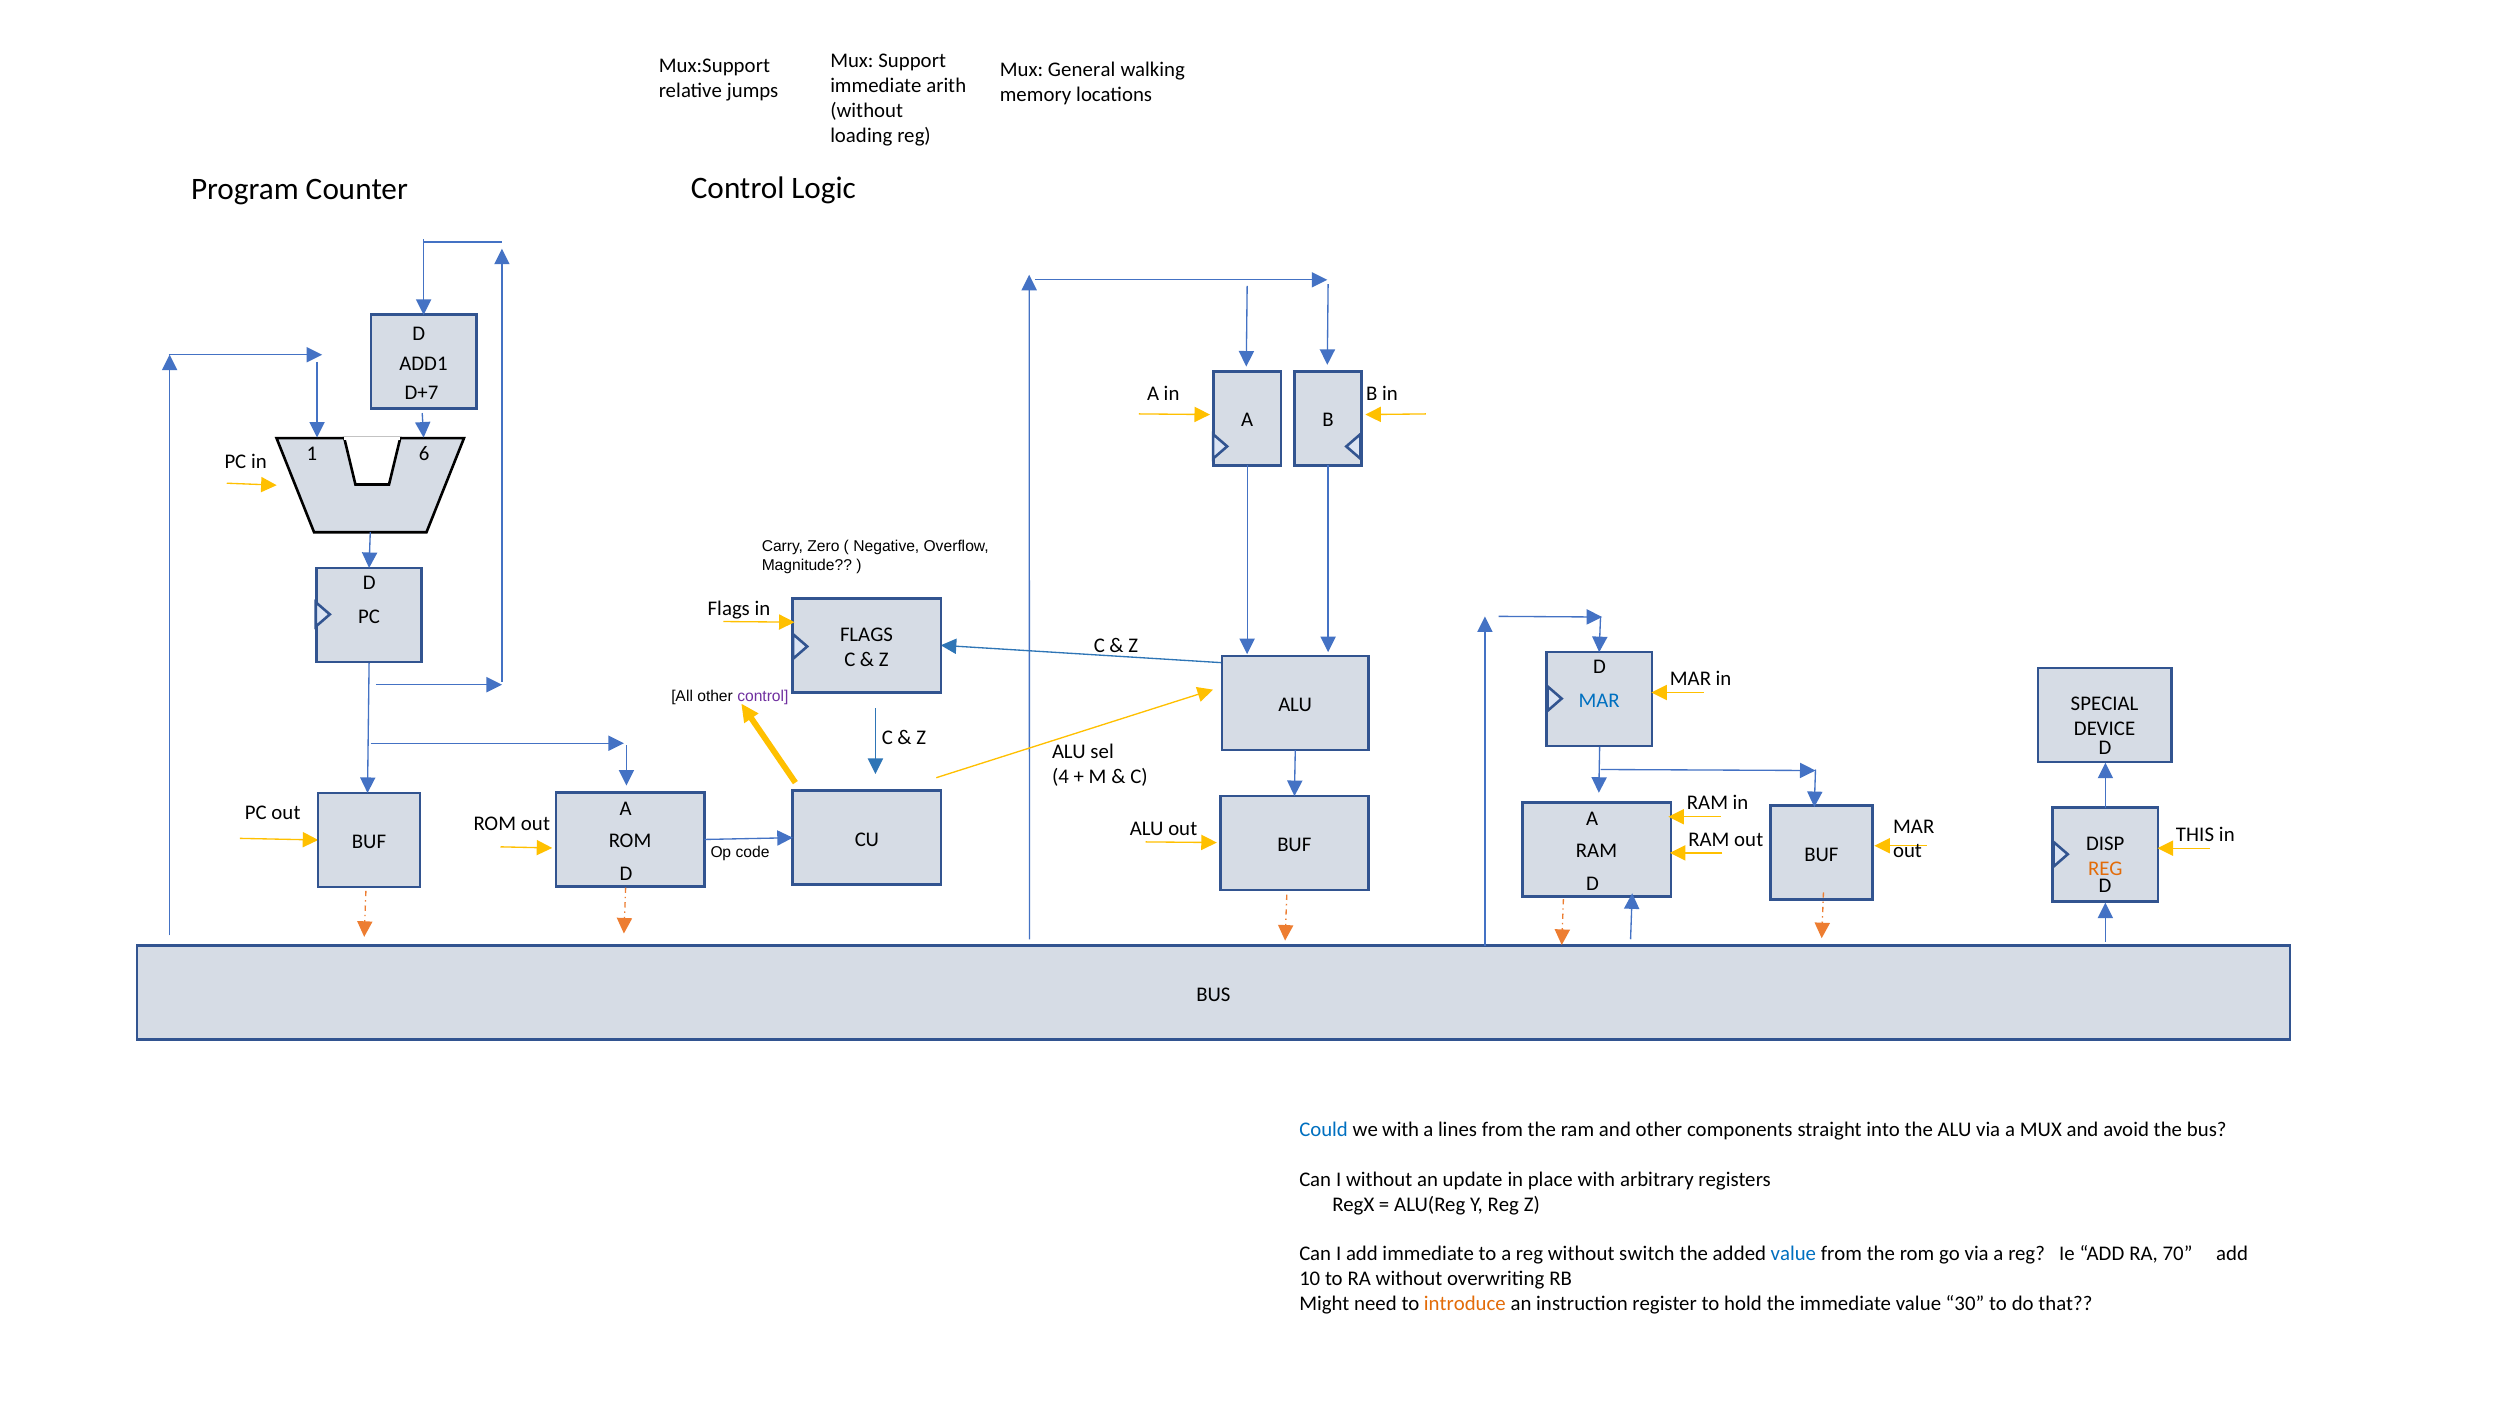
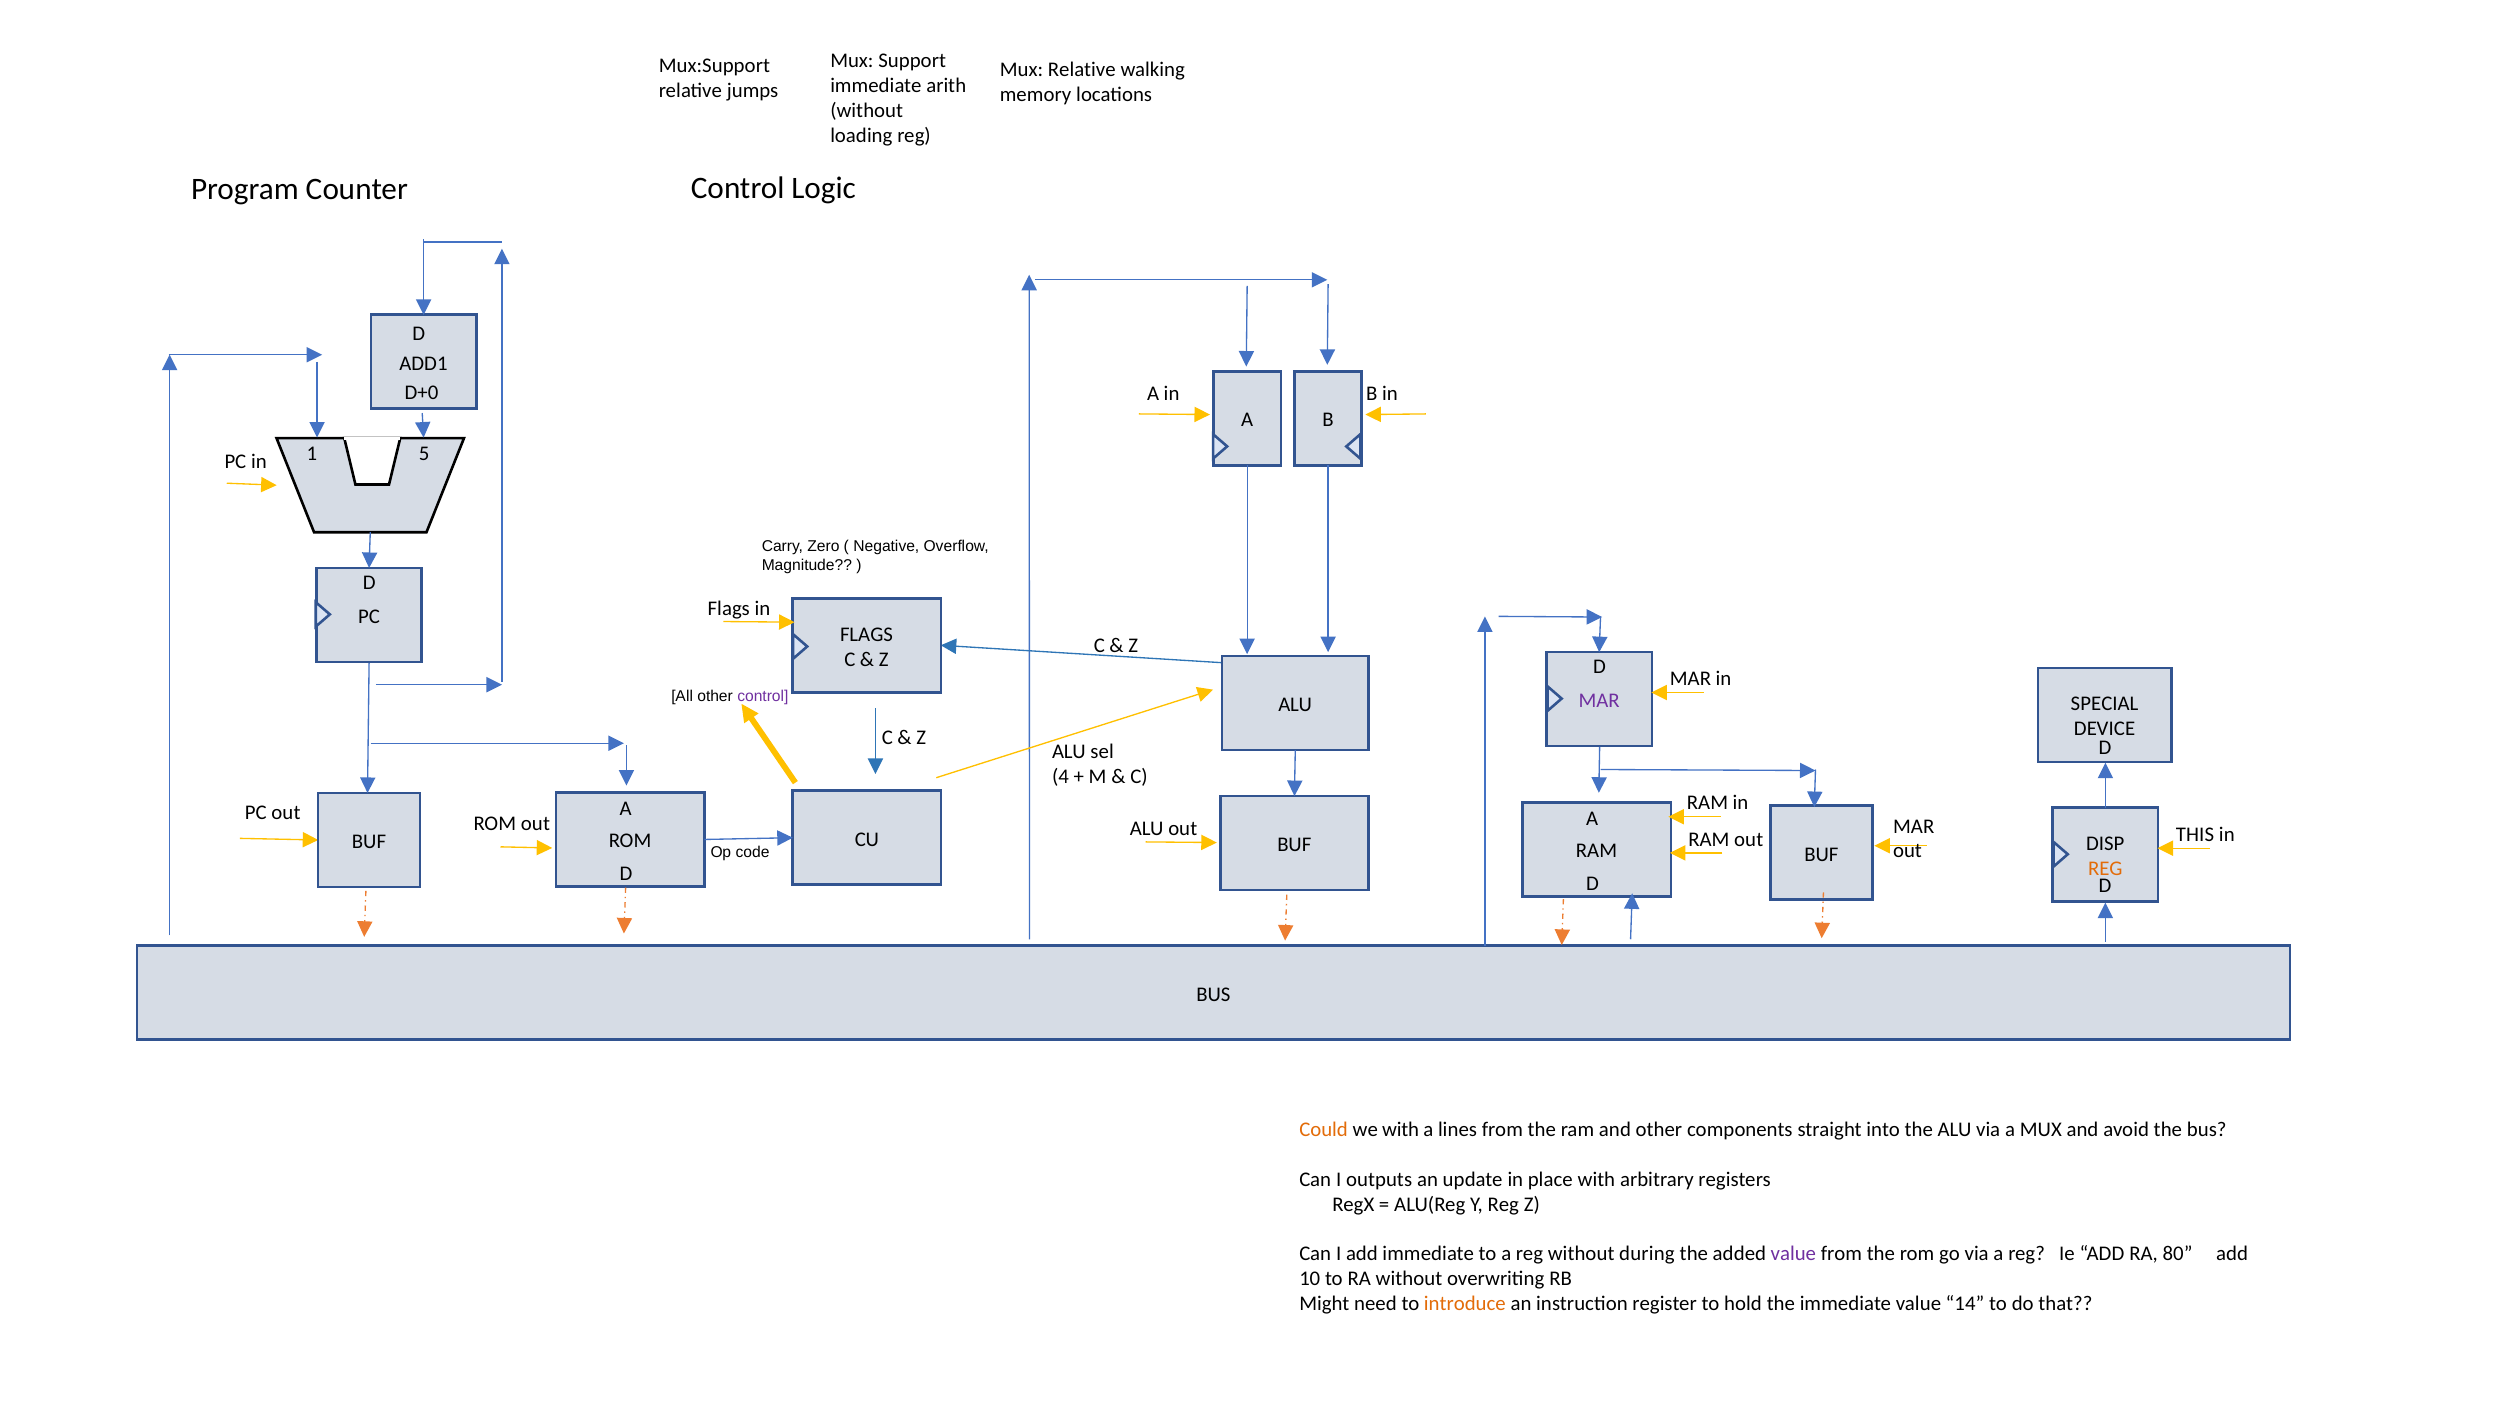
Mux General: General -> Relative (1082, 70)
D+7: D+7 -> D+0 (422, 393)
6: 6 -> 5 (424, 454)
MAR colour: blue -> purple (1599, 700)
Could colour: blue -> orange (1324, 1129)
I without: without -> outputs (1379, 1179)
switch: switch -> during (1647, 1254)
value colour: blue -> purple (1793, 1254)
70: 70 -> 80 (2178, 1254)
30: 30 -> 14 (1965, 1304)
